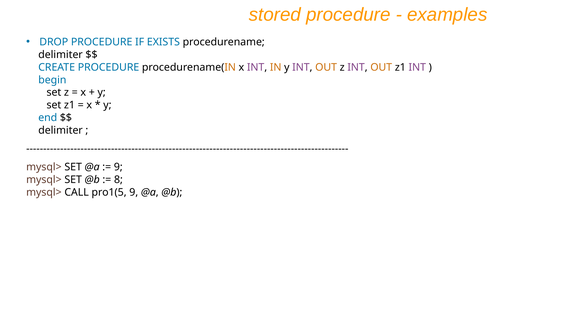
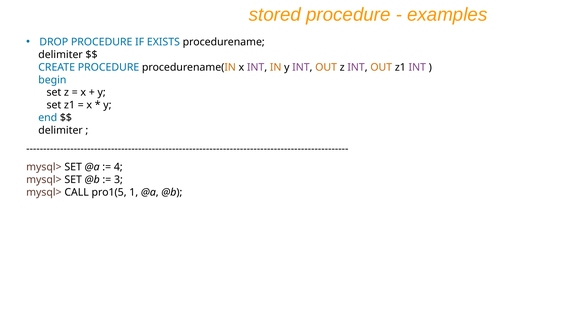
9: 9 -> 4 (118, 167)
8: 8 -> 3 (118, 180)
pro1(5 9: 9 -> 1 (134, 192)
